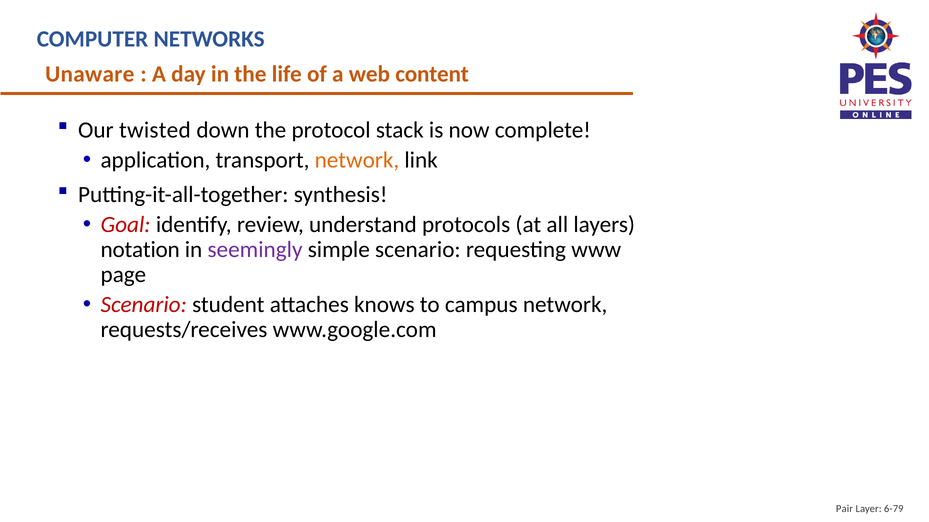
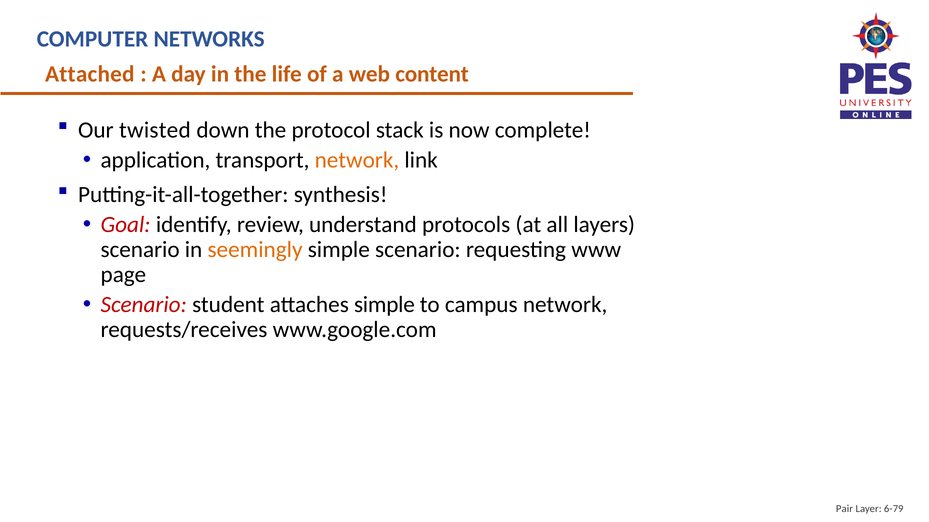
Unaware: Unaware -> Attached (90, 74)
notation: notation -> scenario (140, 250)
seemingly colour: purple -> orange (255, 250)
attaches knows: knows -> simple (384, 305)
